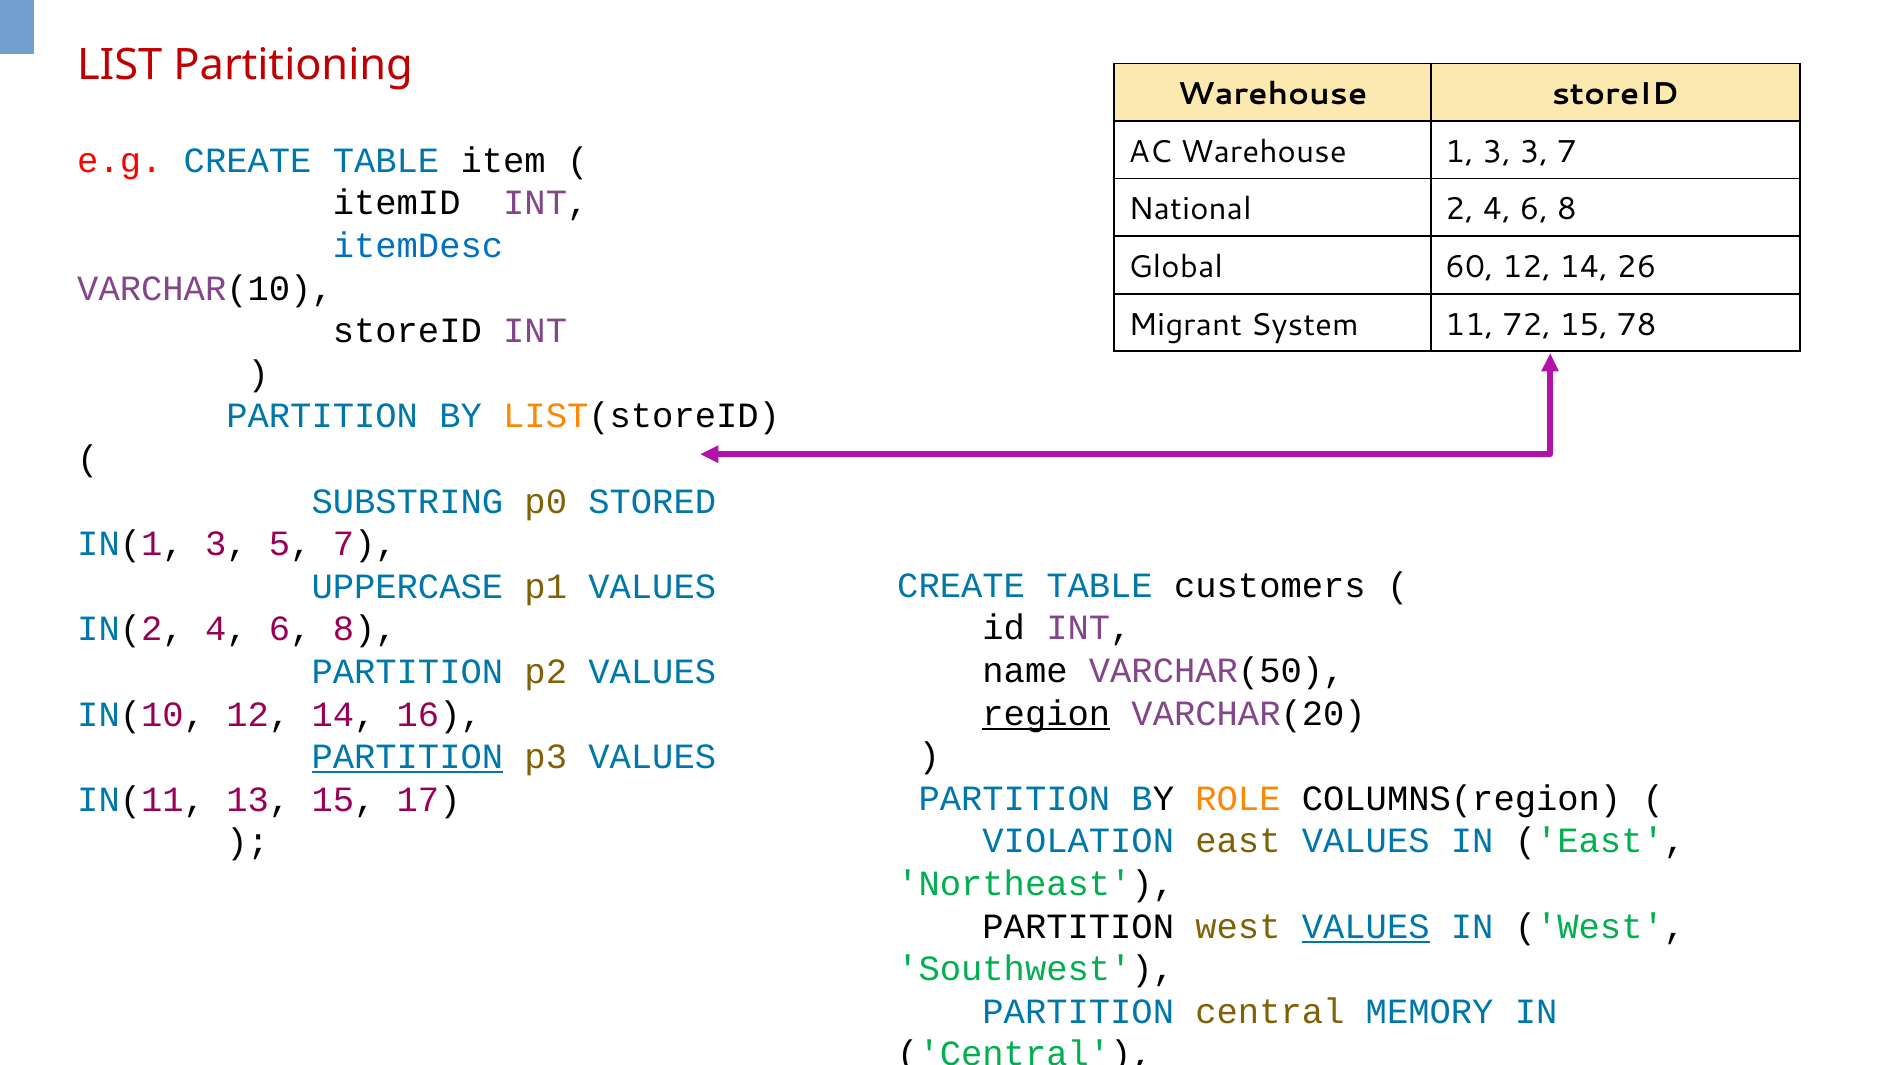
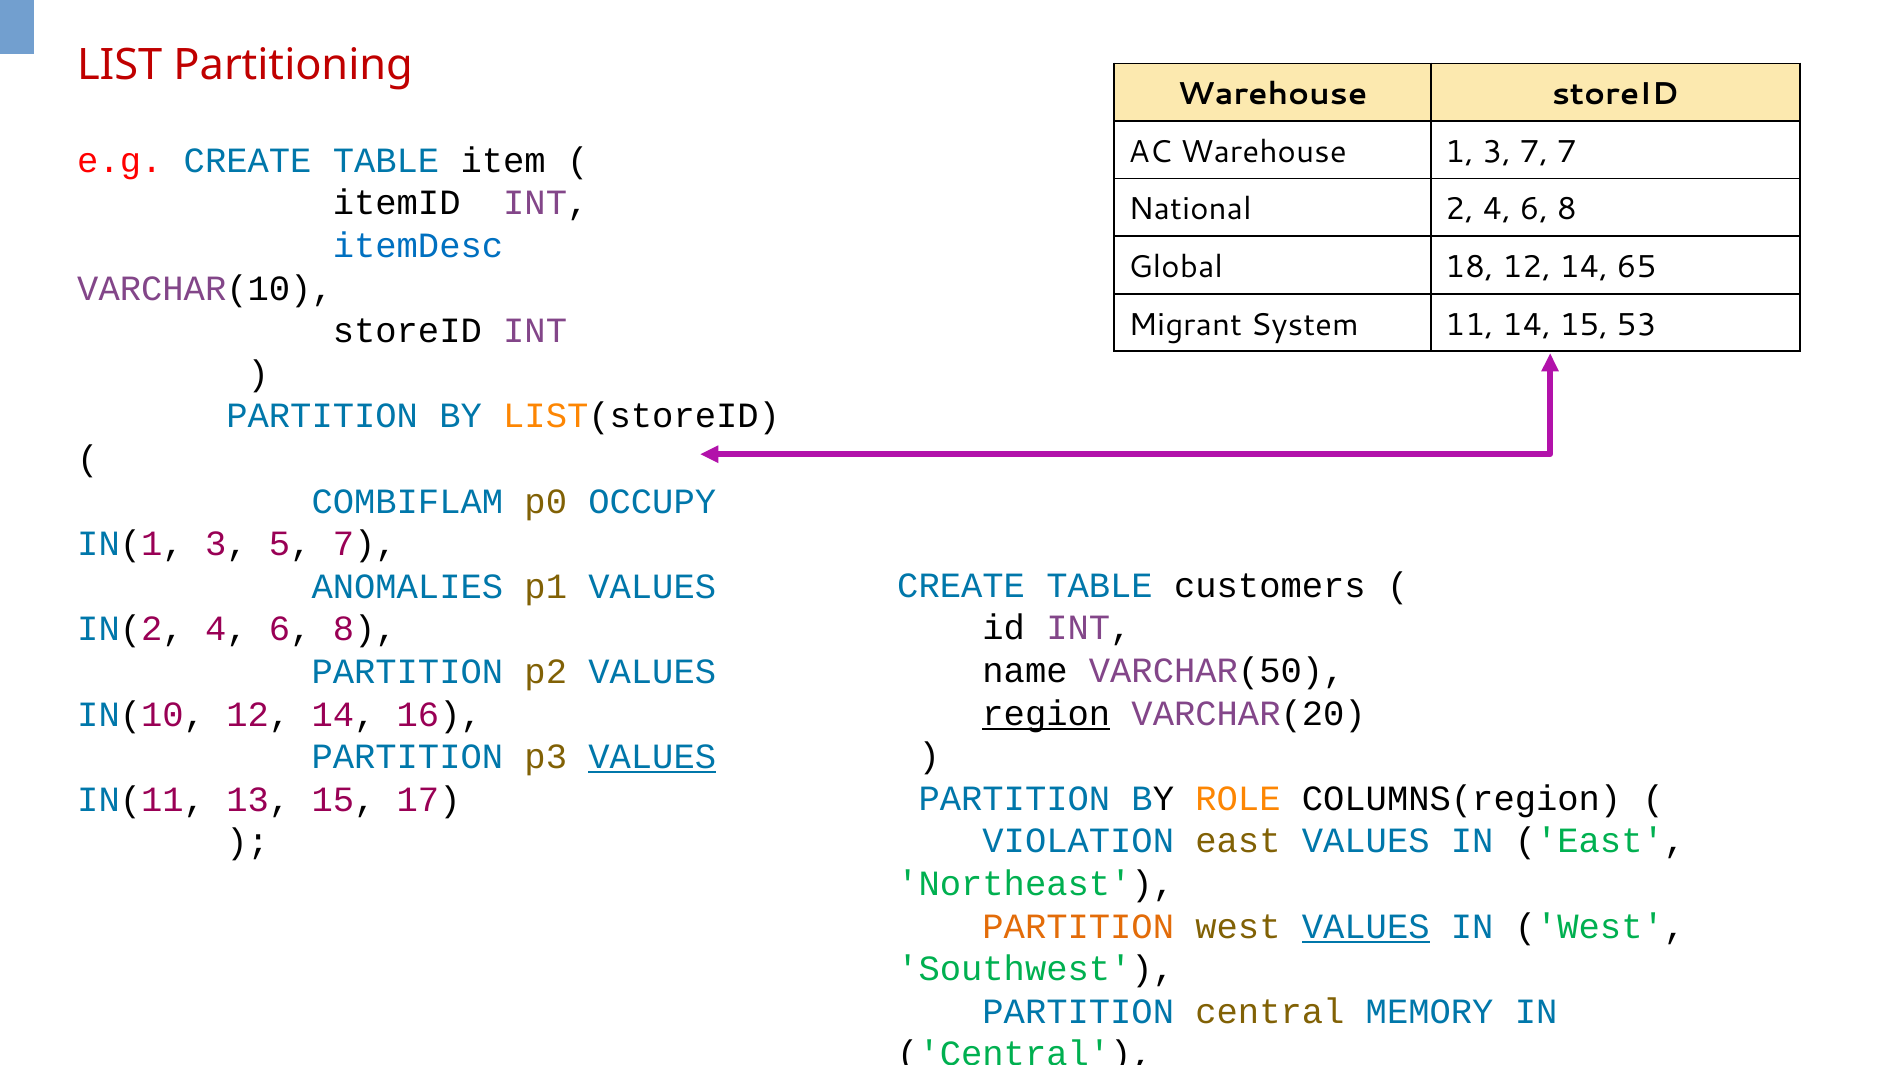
3 3: 3 -> 7 (1534, 152)
60: 60 -> 18 (1469, 267)
26: 26 -> 65 (1637, 267)
11 72: 72 -> 14 (1527, 325)
78: 78 -> 53 (1637, 325)
SUBSTRING: SUBSTRING -> COMBIFLAM (407, 501)
STORED: STORED -> OCCUPY (652, 501)
UPPERCASE: UPPERCASE -> ANOMALIES (407, 587)
PARTITION underline: present -> none (407, 757)
VALUES underline: none -> present (652, 757)
PARTITION colour: black -> orange (1078, 926)
